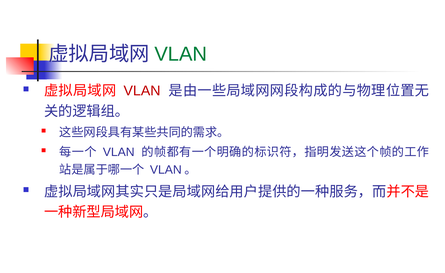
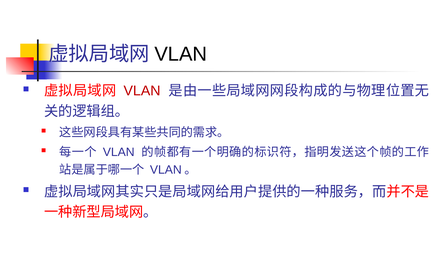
VLAN colour: green -> black (181, 54)
